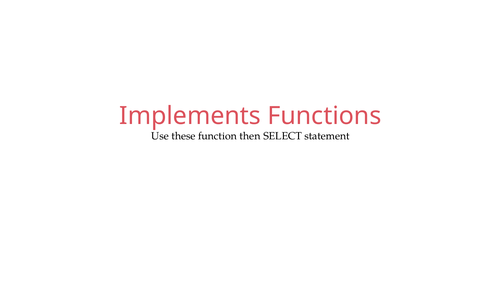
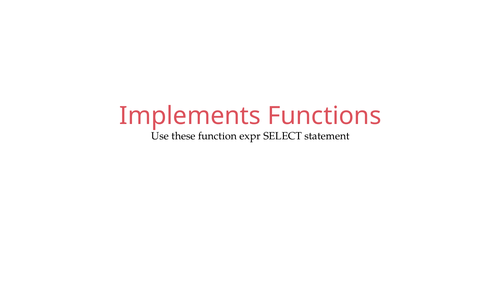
then: then -> expr (250, 136)
